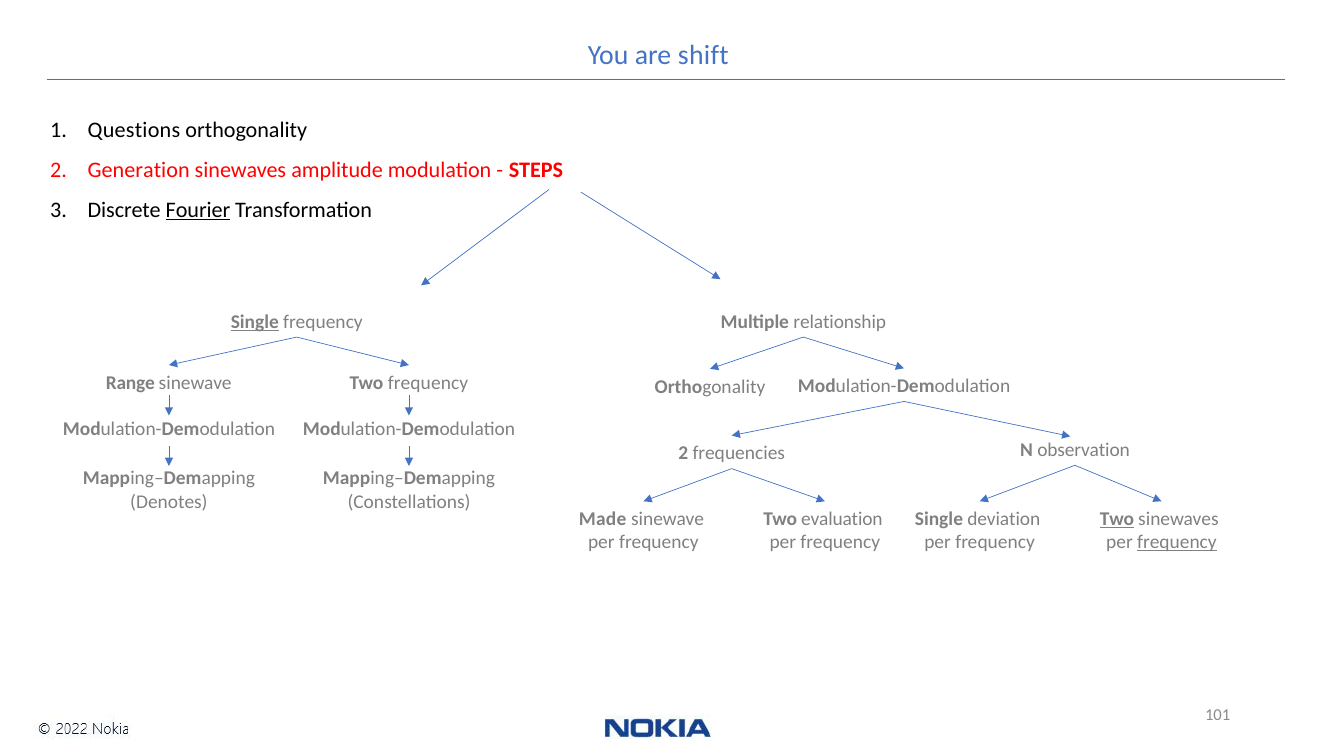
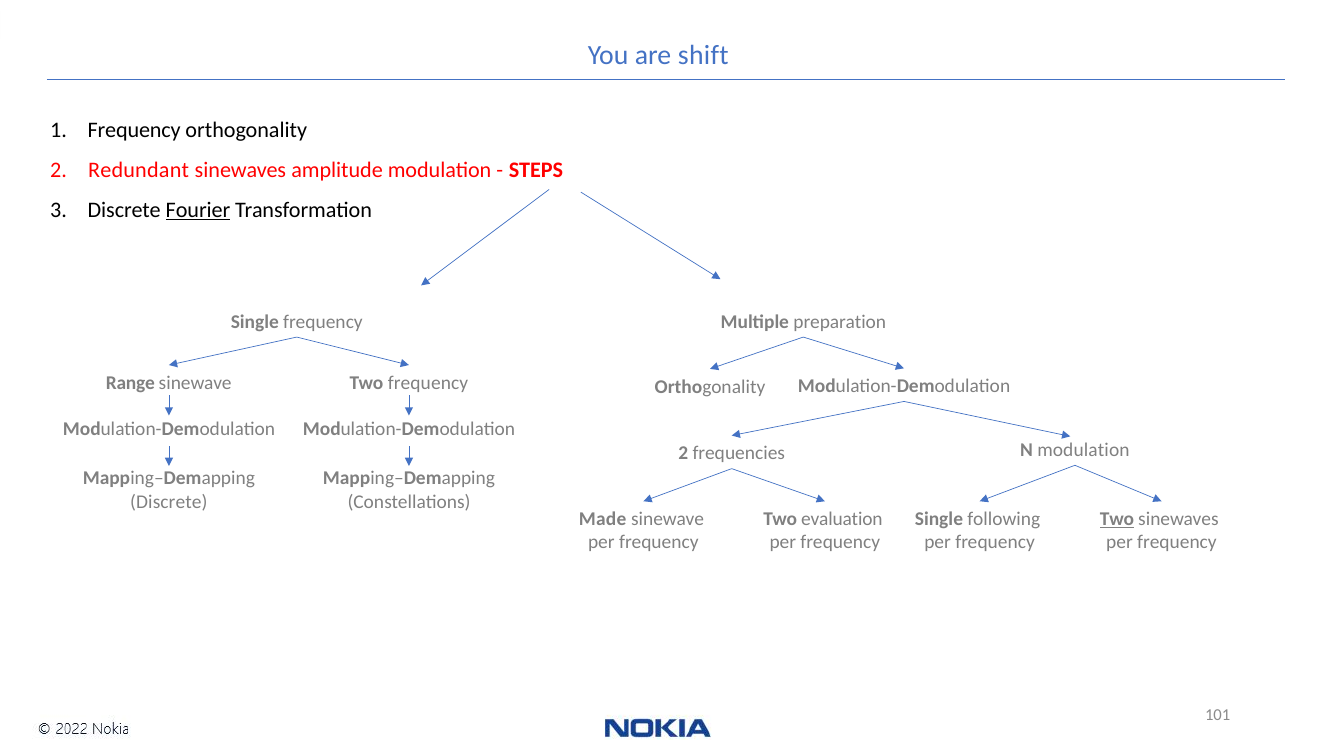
Questions: Questions -> Frequency (134, 130)
Generation: Generation -> Redundant (139, 170)
Single underline: present -> none (255, 322)
relationship: relationship -> preparation (840, 322)
N observation: observation -> modulation (1083, 450)
Denotes: Denotes -> Discrete (169, 502)
deviation: deviation -> following (1004, 519)
frequency underline: present -> none (1177, 543)
